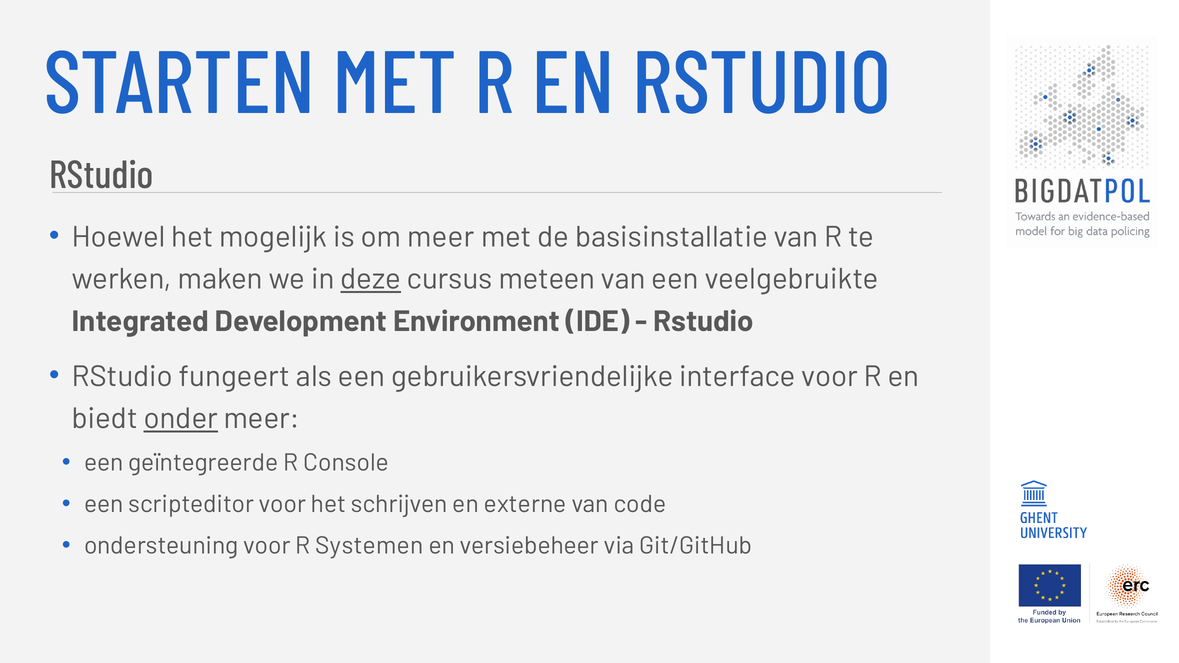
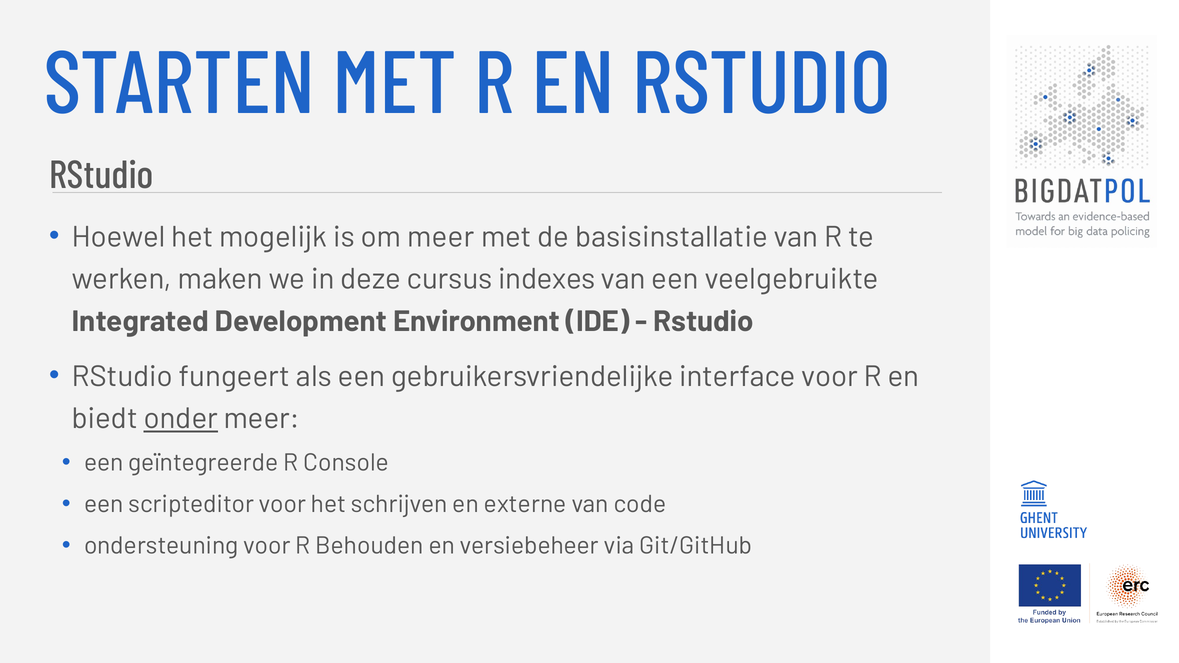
deze underline: present -> none (371, 279)
meteen: meteen -> indexes (547, 279)
Systemen: Systemen -> Behouden (369, 546)
